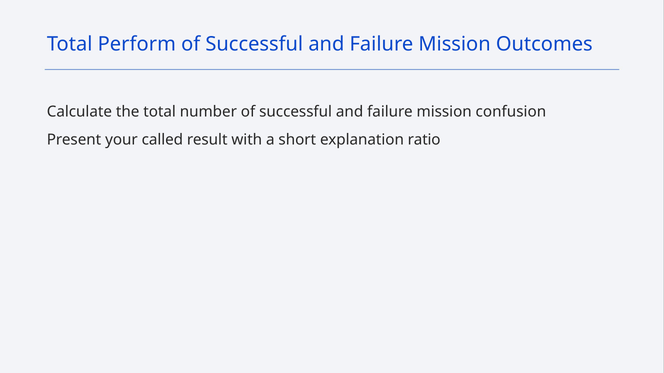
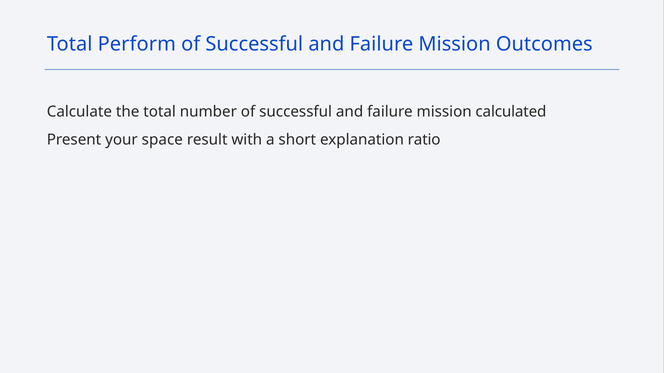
confusion: confusion -> calculated (511, 112)
called: called -> space (162, 140)
